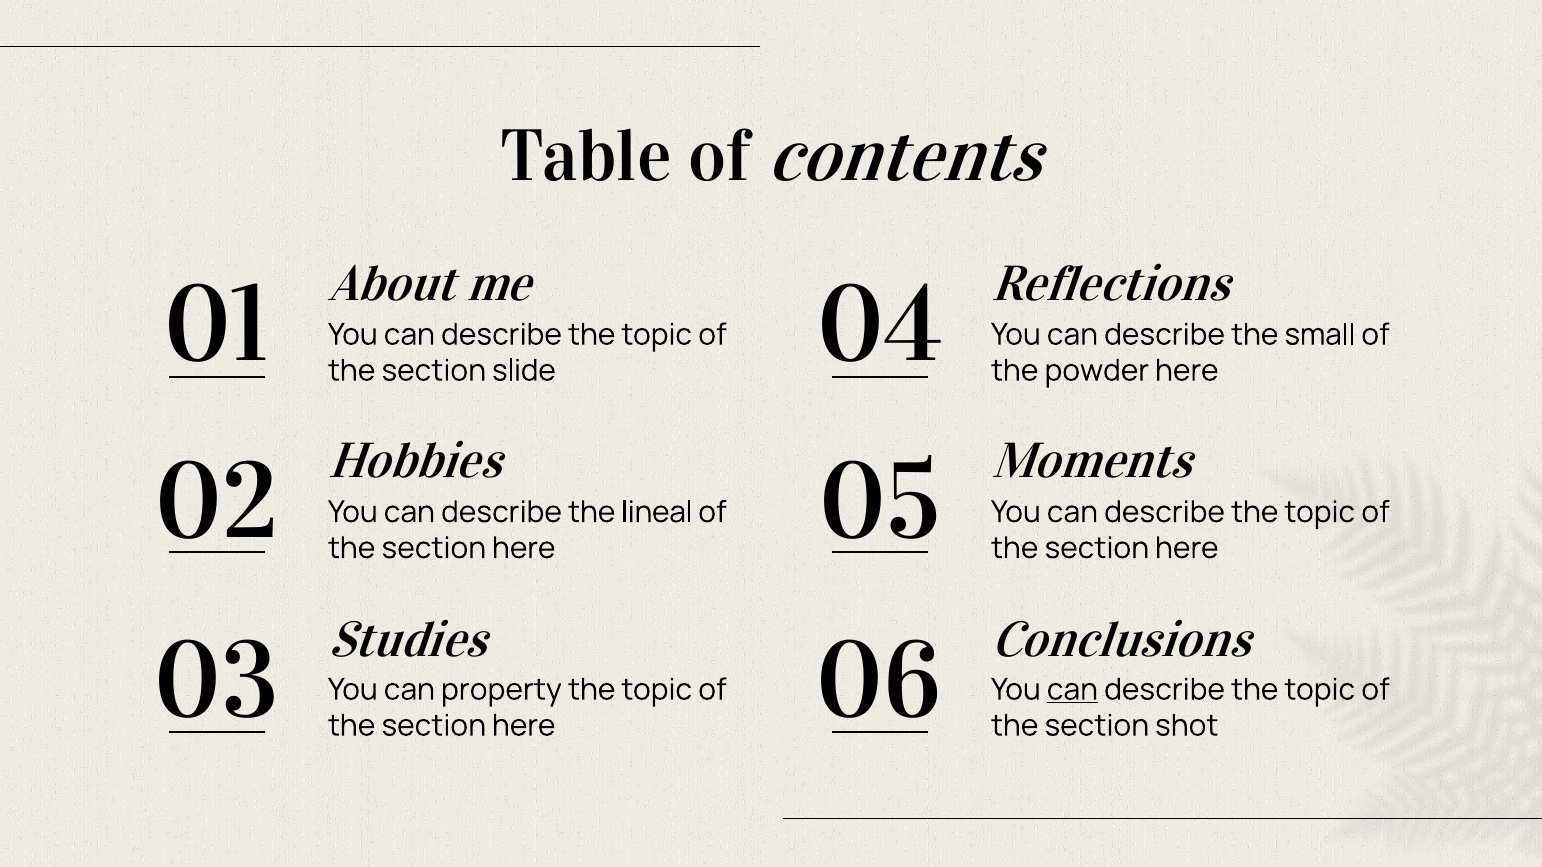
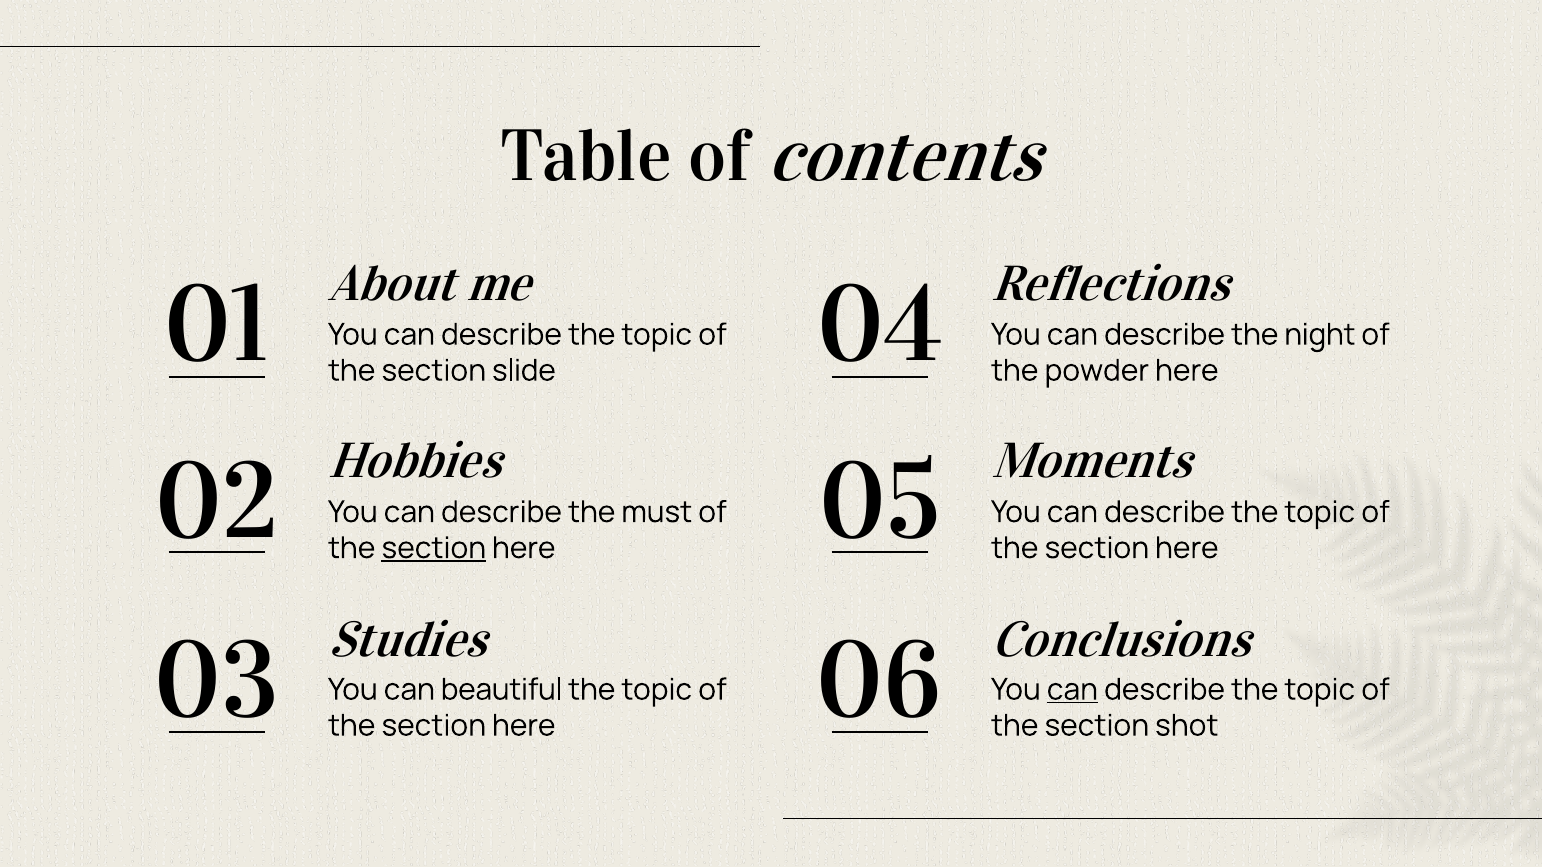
small: small -> night (1320, 335)
lineal: lineal -> must (657, 512)
section underline: none -> present (434, 548)
property: property -> beautiful (502, 690)
